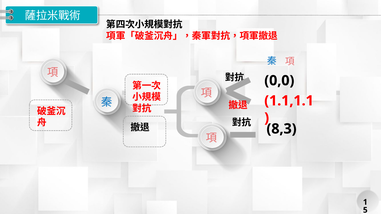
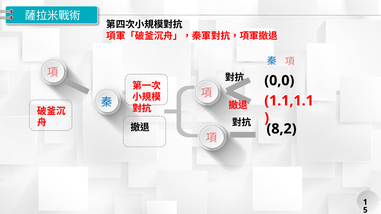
8,3: 8,3 -> 8,2 (282, 129)
